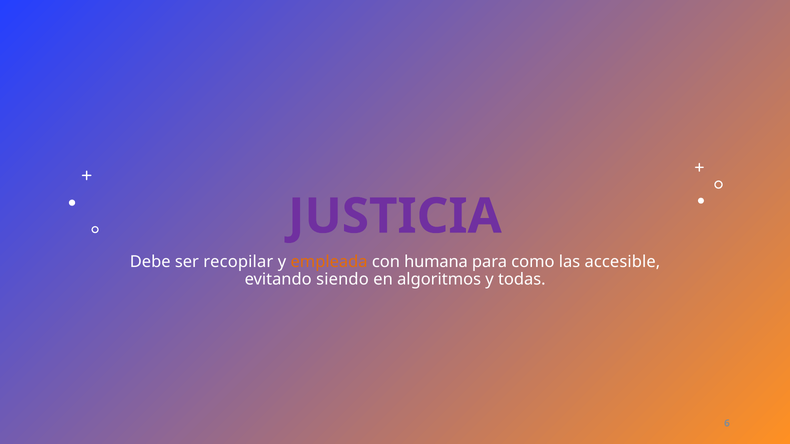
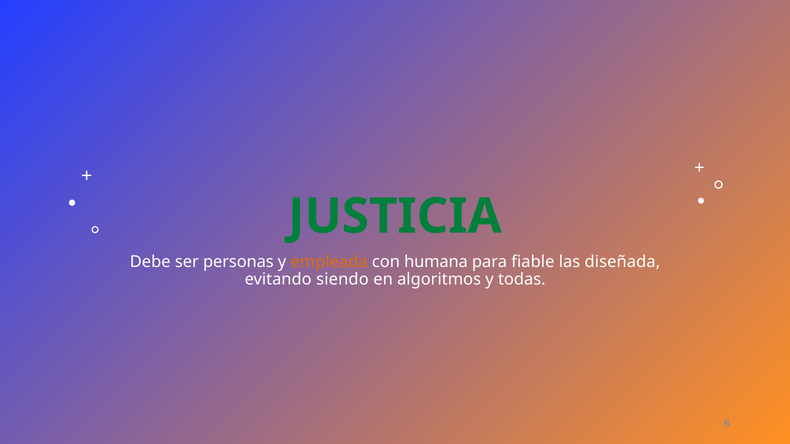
JUSTICIA colour: purple -> green (395, 217)
recopilar: recopilar -> personas (238, 262)
como: como -> fiable (533, 262)
accesible: accesible -> diseñada (622, 262)
